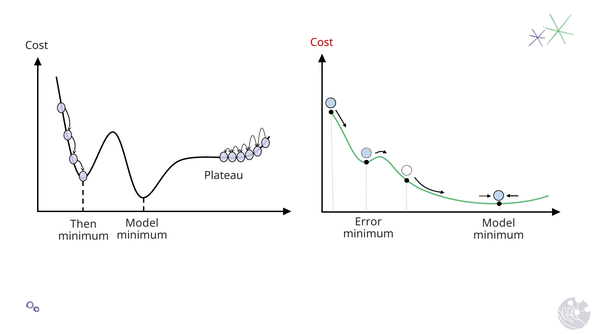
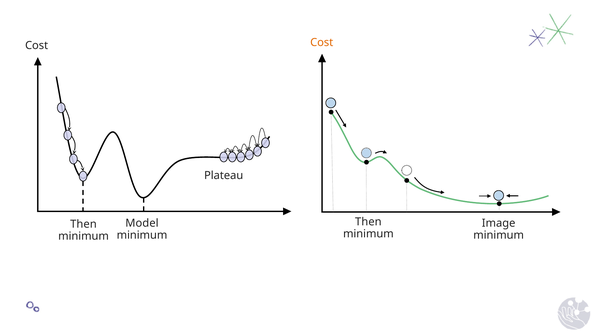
Cost colour: red -> orange (322, 43)
Error: Error -> Then (368, 221)
Model: Model -> Image (499, 223)
